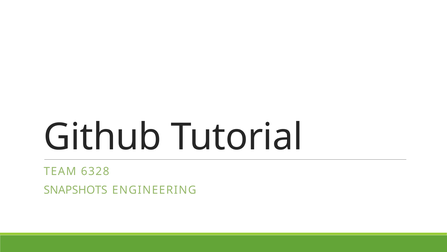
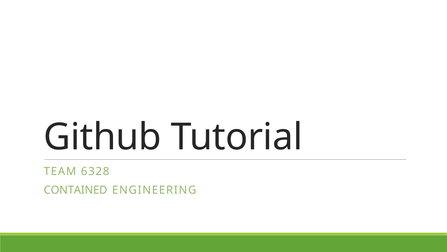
SNAPSHOTS: SNAPSHOTS -> CONTAINED (76, 190)
